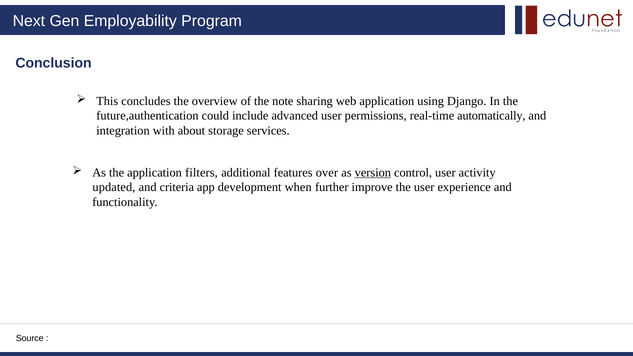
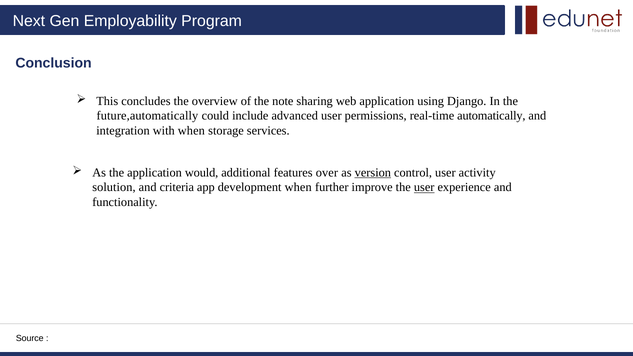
future,authentication: future,authentication -> future,automatically (147, 116)
with about: about -> when (191, 131)
filters: filters -> would (202, 173)
updated: updated -> solution (114, 187)
user underline: none -> present (424, 187)
